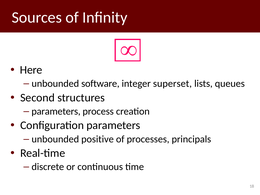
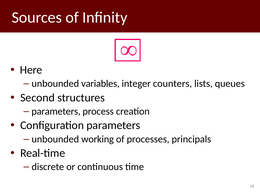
software: software -> variables (100, 84)
superset: superset -> counters (172, 84)
positive: positive -> working (98, 139)
